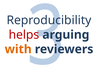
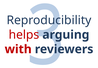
with colour: orange -> red (18, 49)
